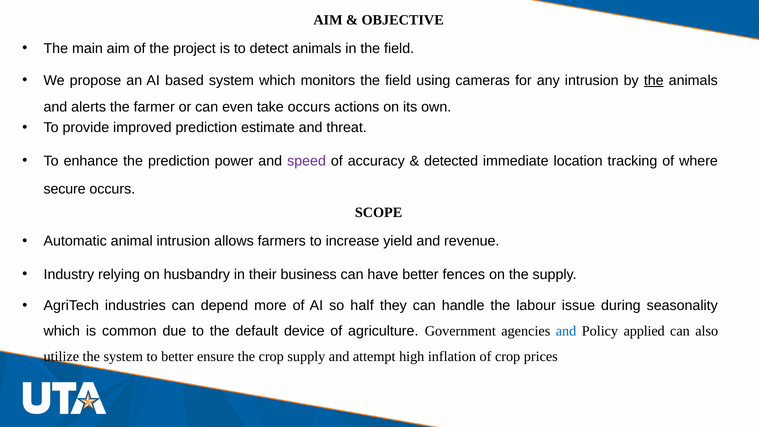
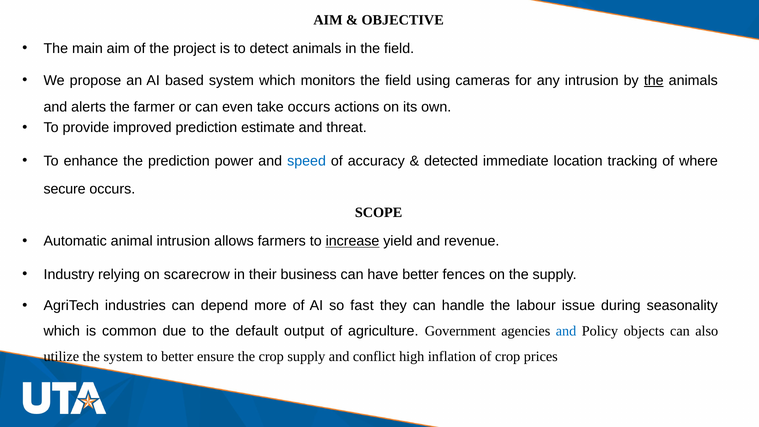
speed colour: purple -> blue (307, 161)
increase underline: none -> present (352, 241)
husbandry: husbandry -> scarecrow (197, 275)
half: half -> fast (362, 306)
device: device -> output (304, 331)
applied: applied -> objects (644, 331)
attempt: attempt -> conflict (374, 356)
